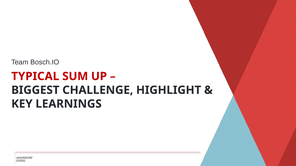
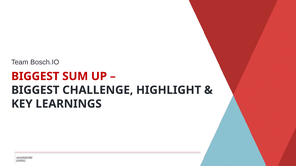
TYPICAL: TYPICAL -> BIGGEST (35, 77)
